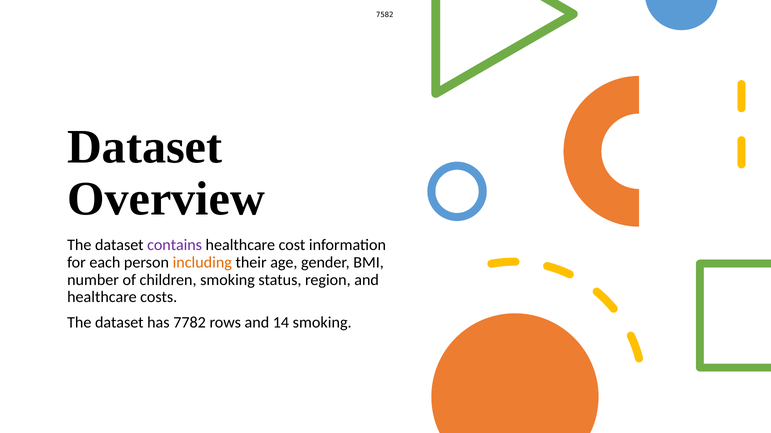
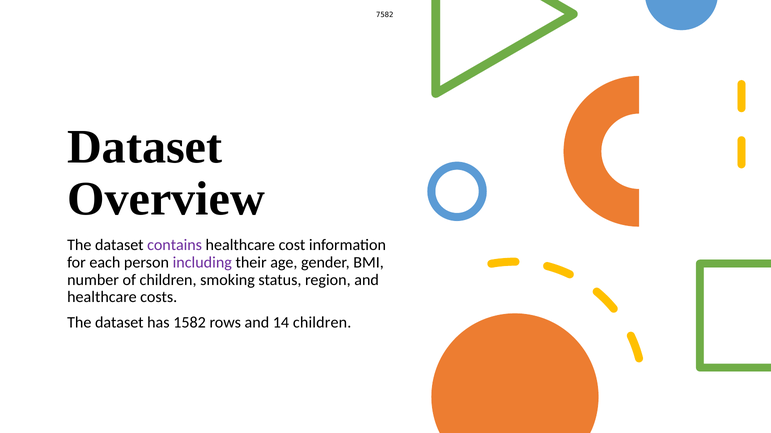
including colour: orange -> purple (202, 263)
7782: 7782 -> 1582 (190, 323)
14 smoking: smoking -> children (322, 323)
